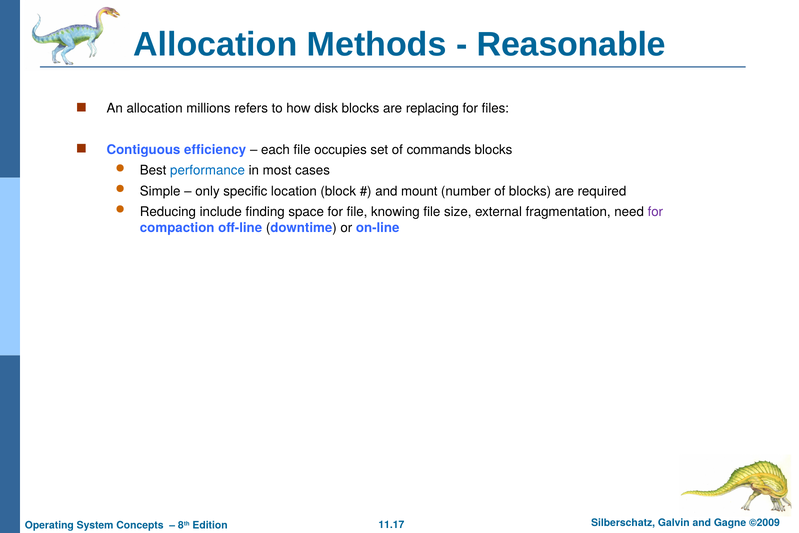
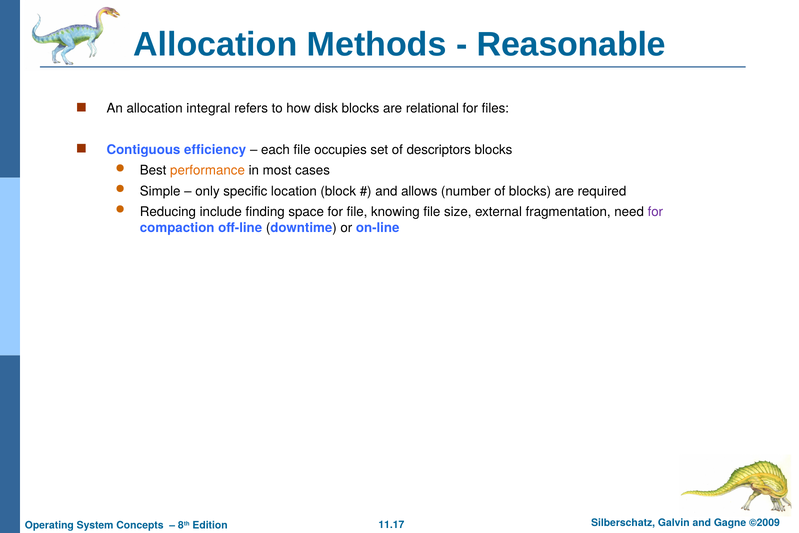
millions: millions -> integral (208, 109)
replacing: replacing -> relational (432, 109)
commands: commands -> descriptors (439, 150)
performance colour: blue -> orange (208, 170)
mount: mount -> allows (419, 191)
